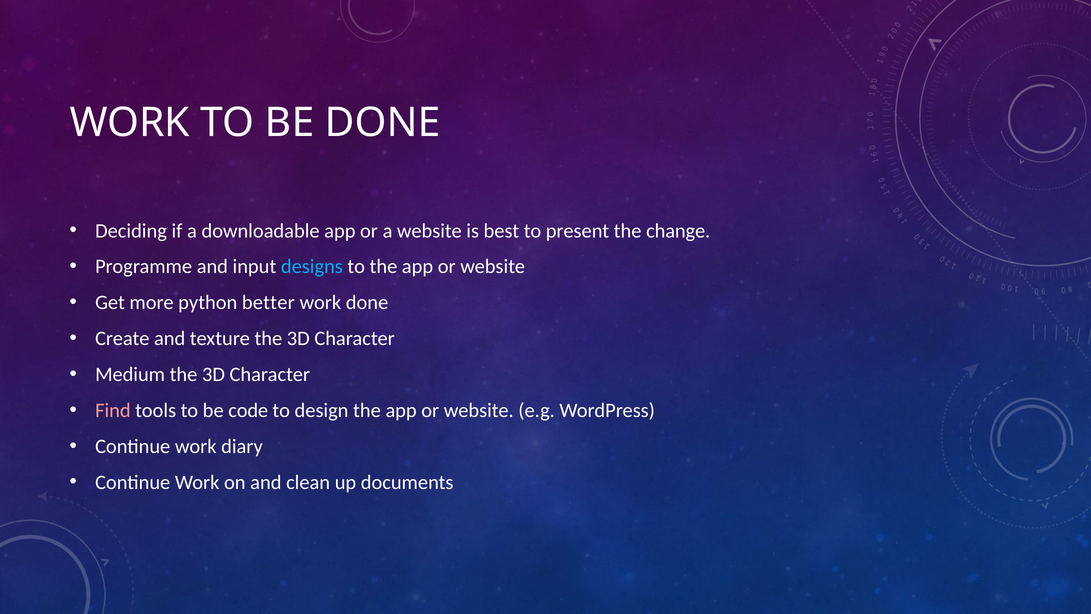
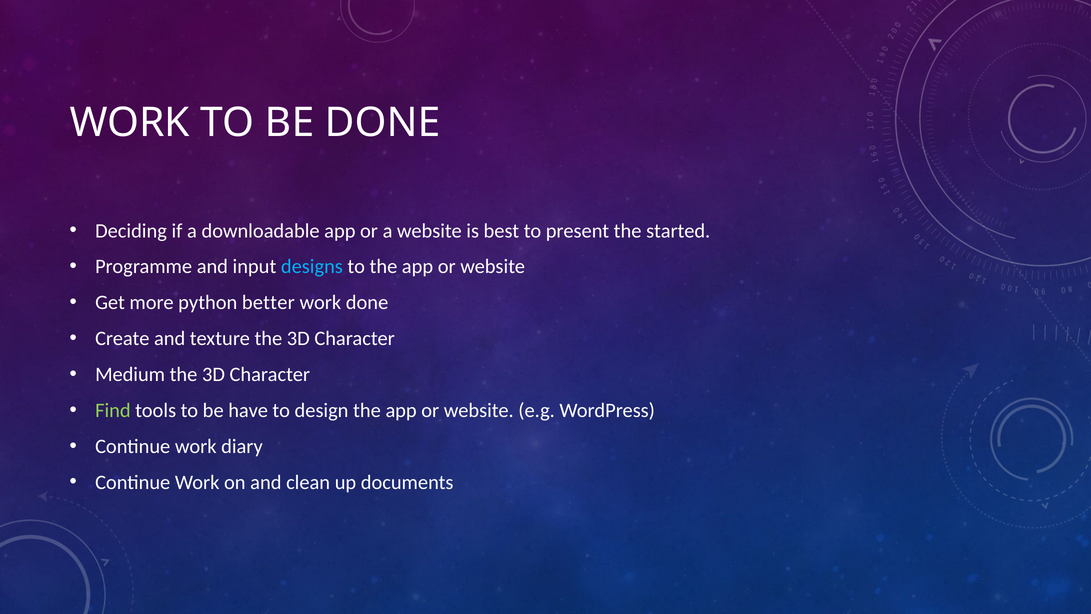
change: change -> started (678, 231)
Find colour: pink -> light green (113, 410)
code: code -> have (248, 410)
